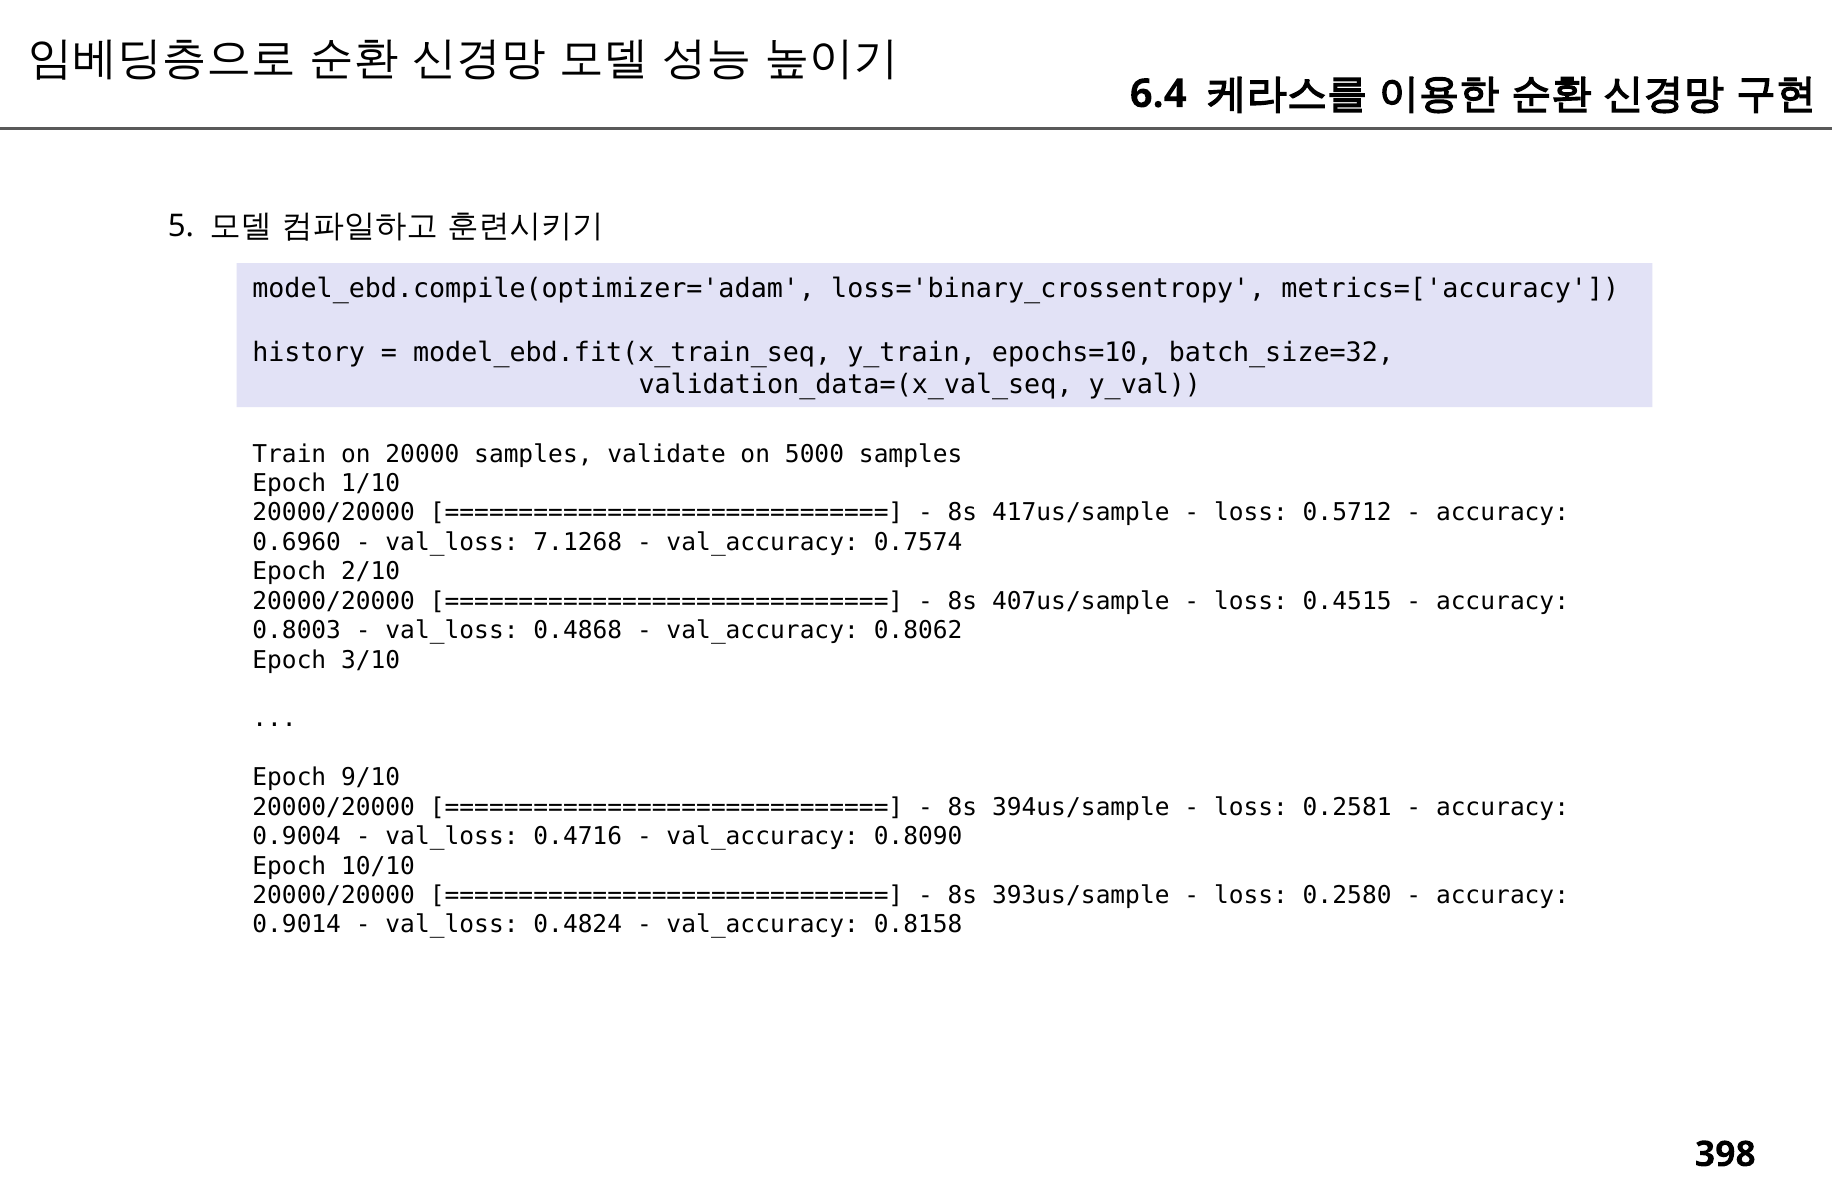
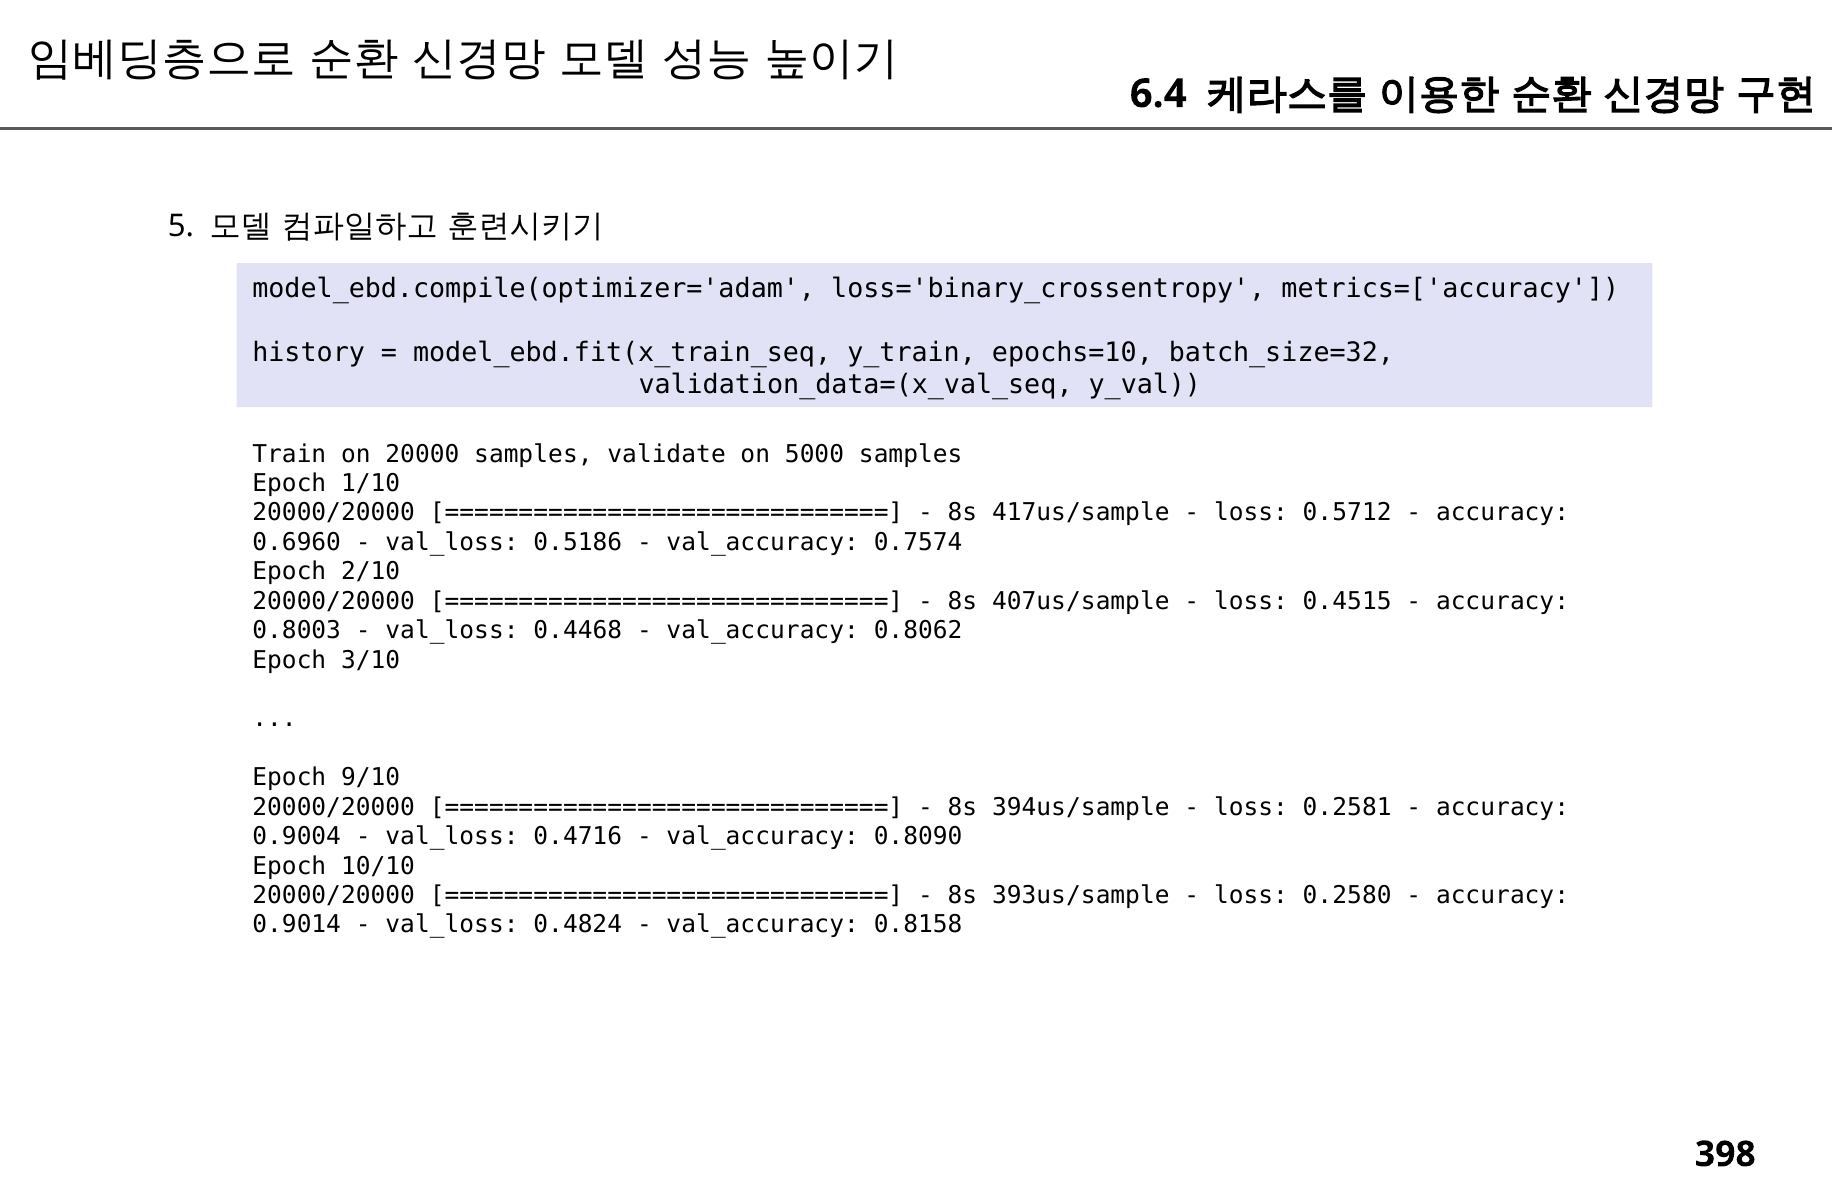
7.1268: 7.1268 -> 0.5186 (578, 542)
0.4868: 0.4868 -> 0.4468 (578, 631)
